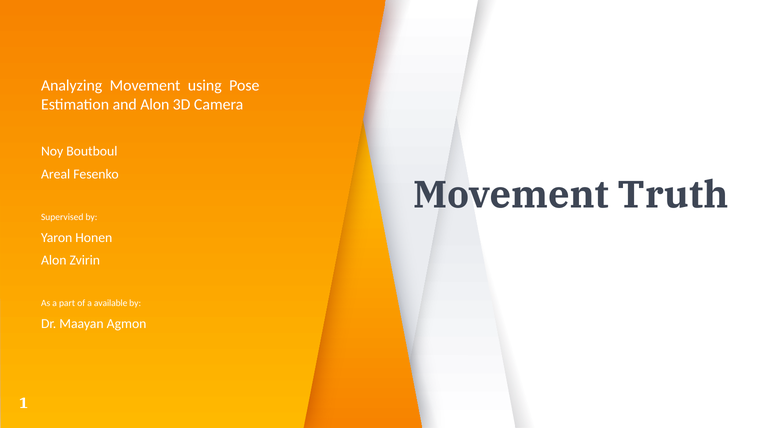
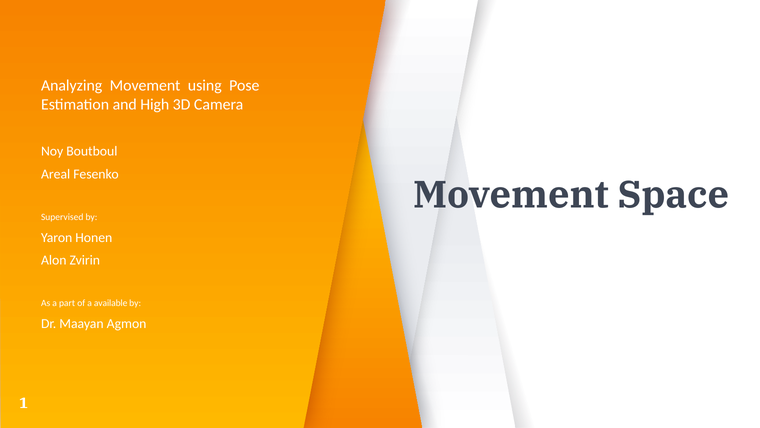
and Alon: Alon -> High (155, 104)
Truth: Truth -> Space (673, 195)
